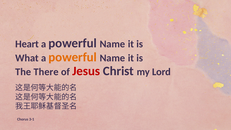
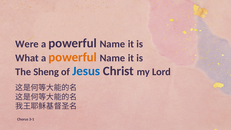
Heart: Heart -> Were (27, 44)
There: There -> Sheng (46, 72)
Jesus colour: red -> blue (86, 71)
